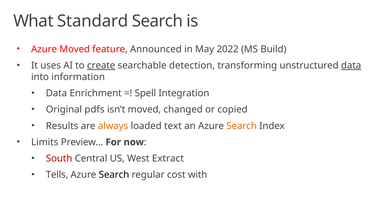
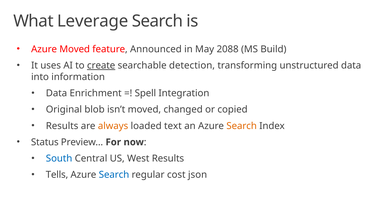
Standard: Standard -> Leverage (93, 21)
2022: 2022 -> 2088 (228, 49)
data underline: present -> none (351, 66)
pdfs: pdfs -> blob (95, 110)
Limits: Limits -> Status (45, 142)
South colour: red -> blue (59, 159)
West Extract: Extract -> Results (168, 159)
Search colour: black -> blue (114, 175)
with: with -> json (198, 175)
